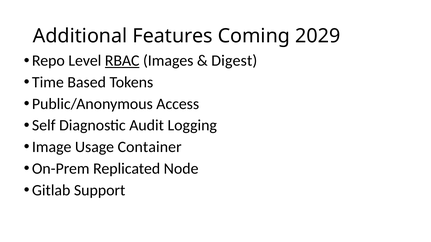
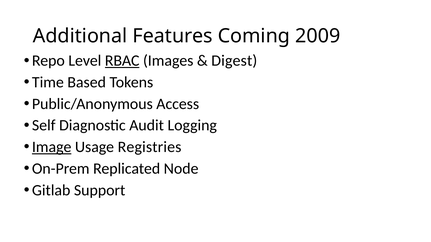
2029: 2029 -> 2009 (318, 36)
Image underline: none -> present (52, 147)
Container: Container -> Registries (150, 147)
